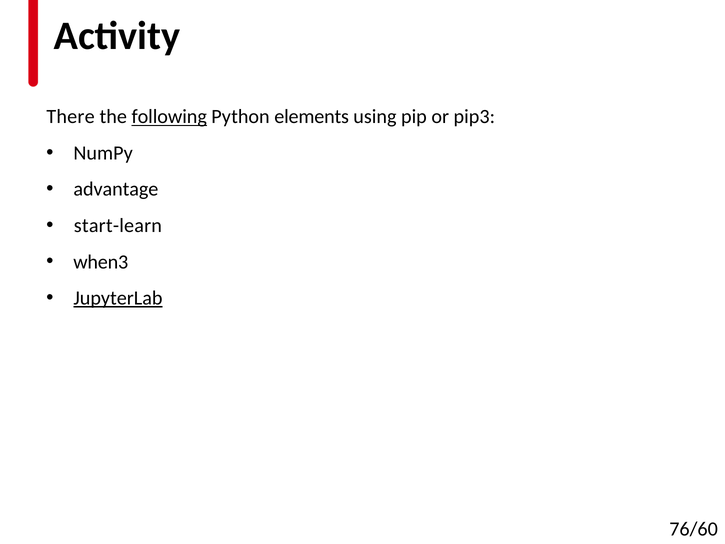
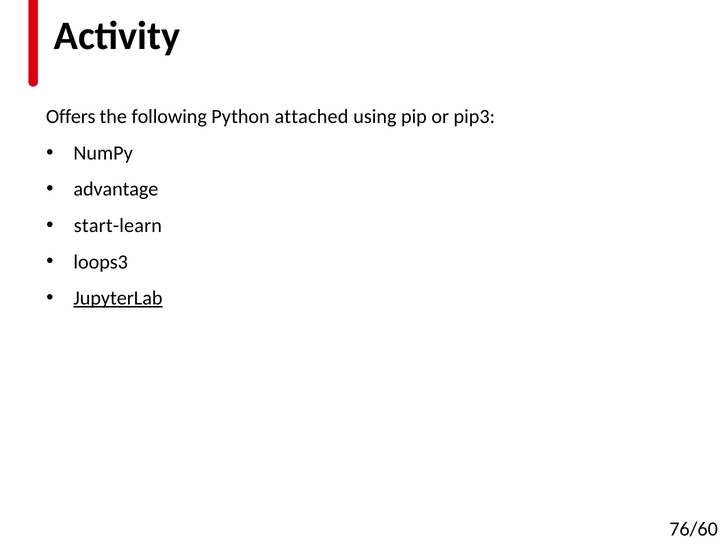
There: There -> Offers (71, 117)
following underline: present -> none (169, 117)
elements: elements -> attached (311, 117)
when3: when3 -> loops3 (101, 262)
